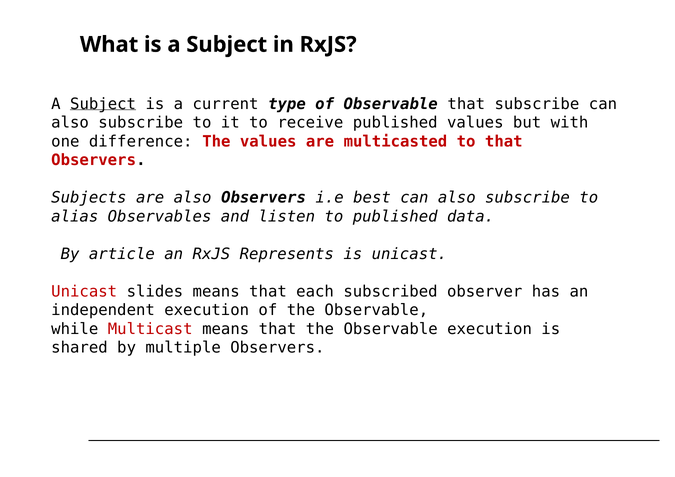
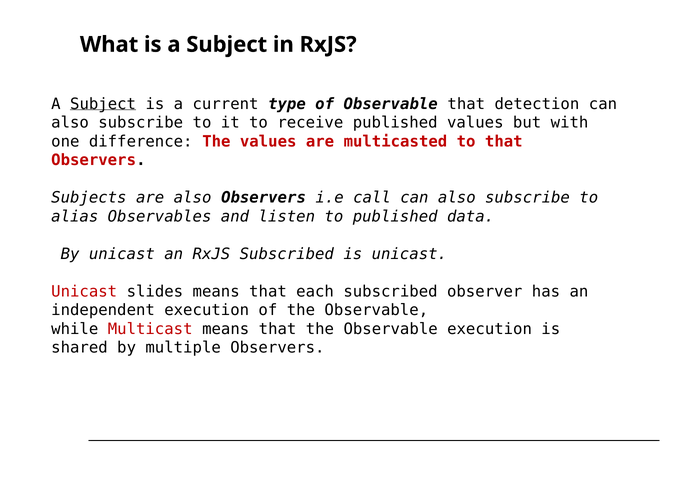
that subscribe: subscribe -> detection (537, 104)
best: best -> call (372, 198)
By article: article -> unicast (122, 254)
RxJS Represents: Represents -> Subscribed (287, 254)
